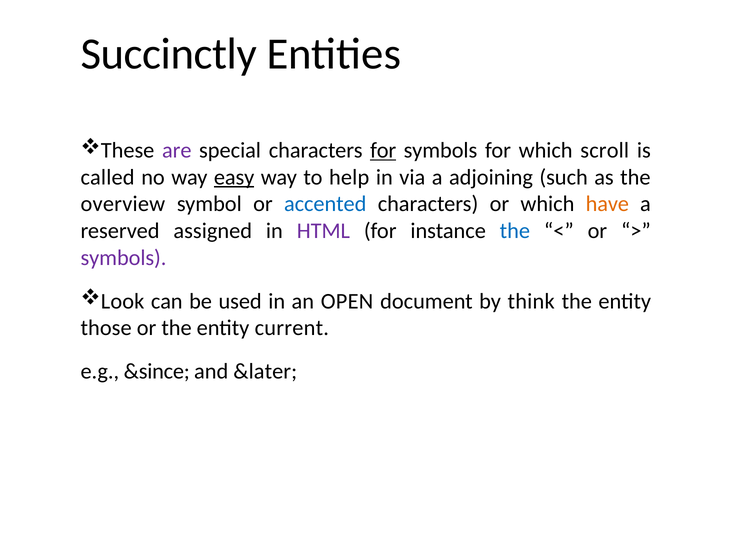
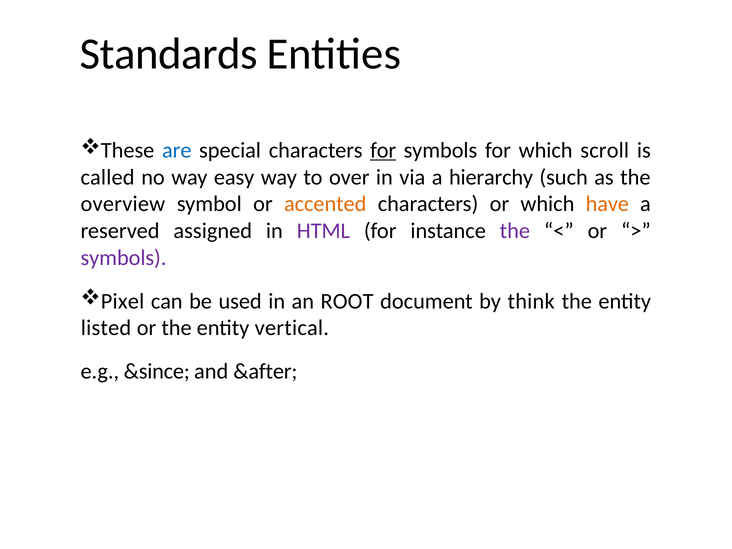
Succinctly: Succinctly -> Standards (169, 54)
are colour: purple -> blue (177, 150)
easy underline: present -> none (234, 177)
help: help -> over (349, 177)
adjoining: adjoining -> hierarchy (491, 177)
accented colour: blue -> orange (325, 204)
the colour: blue -> purple (515, 231)
Look: Look -> Pixel (123, 301)
OPEN: OPEN -> ROOT (347, 301)
those: those -> listed (106, 328)
current: current -> vertical (292, 328)
&later: &later -> &after (265, 372)
